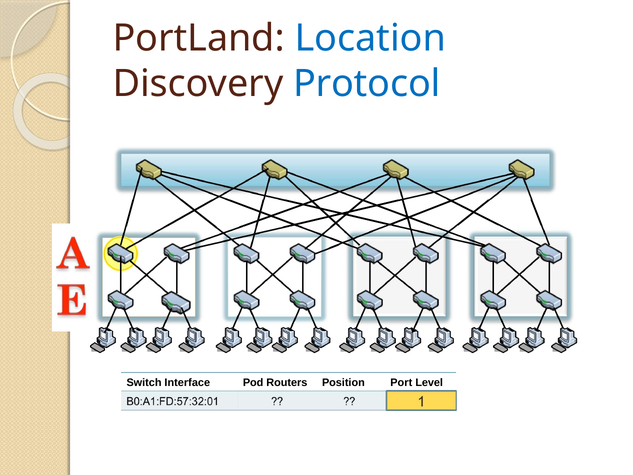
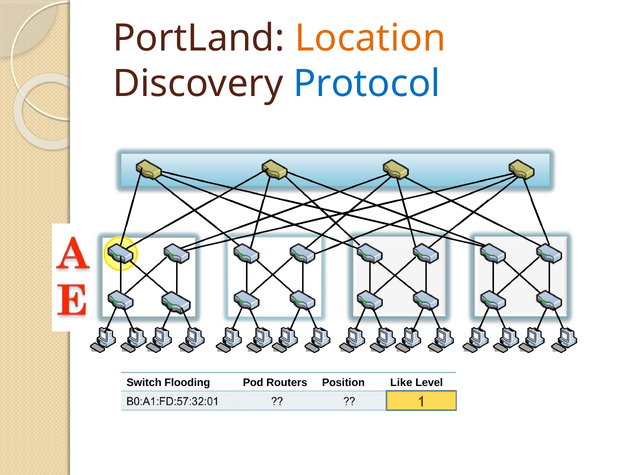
Location colour: blue -> orange (370, 38)
Interface: Interface -> Flooding (187, 382)
Port: Port -> Like (401, 382)
